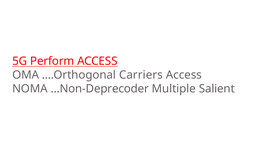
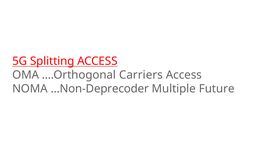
Perform: Perform -> Splitting (52, 61)
Salient: Salient -> Future (217, 89)
